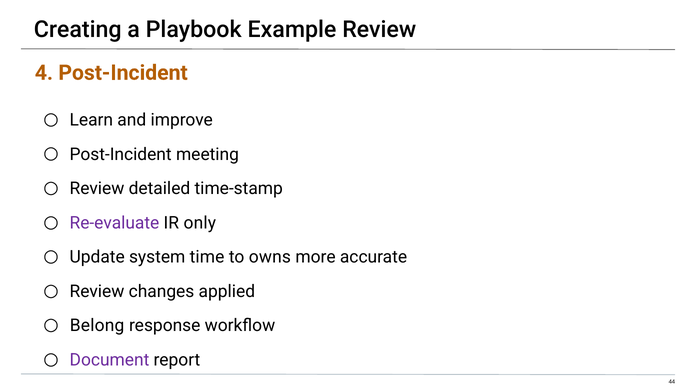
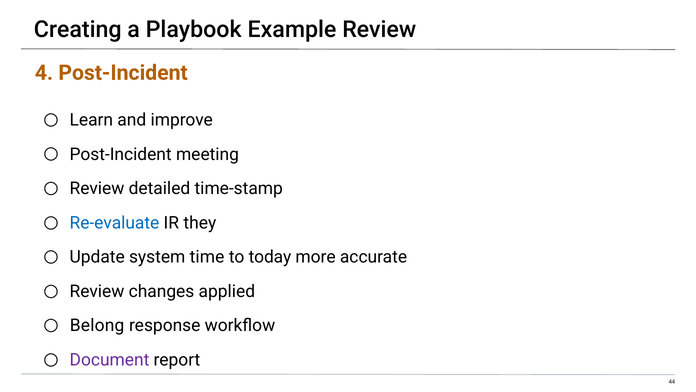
Re-evaluate colour: purple -> blue (114, 223)
only: only -> they (200, 223)
owns: owns -> today (270, 257)
